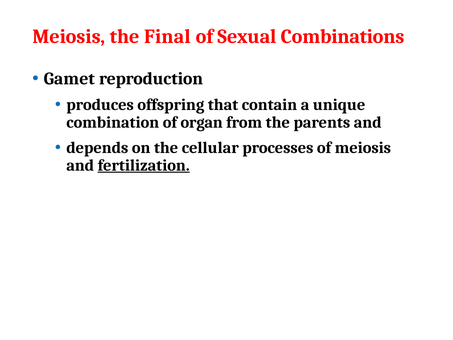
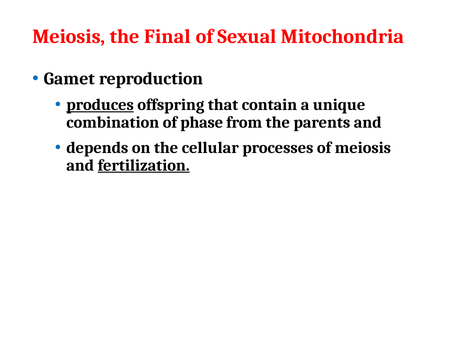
Combinations: Combinations -> Mitochondria (343, 37)
produces underline: none -> present (100, 105)
organ: organ -> phase (202, 122)
